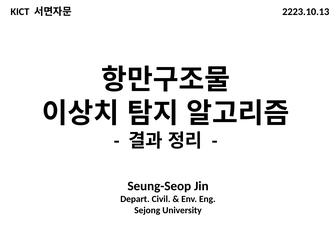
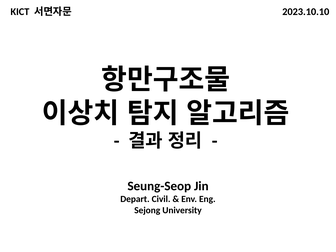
2223.10.13: 2223.10.13 -> 2023.10.10 (306, 12)
